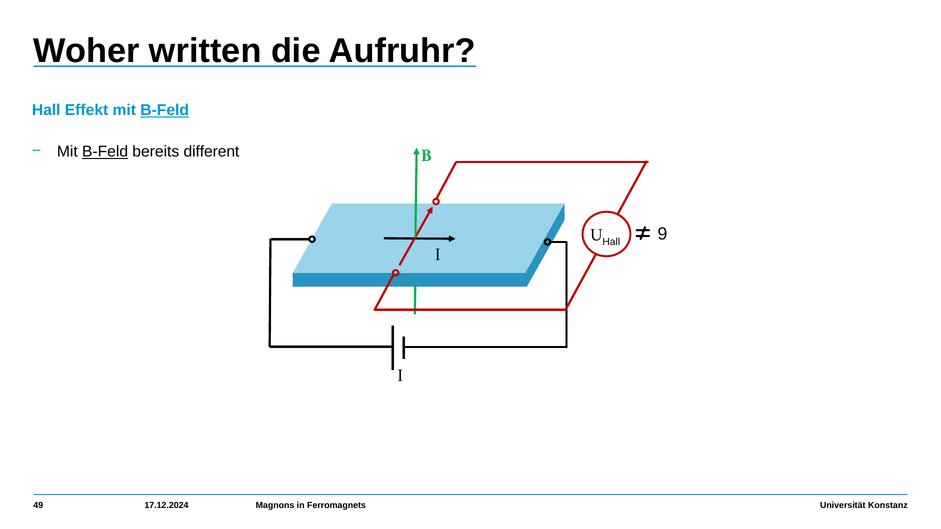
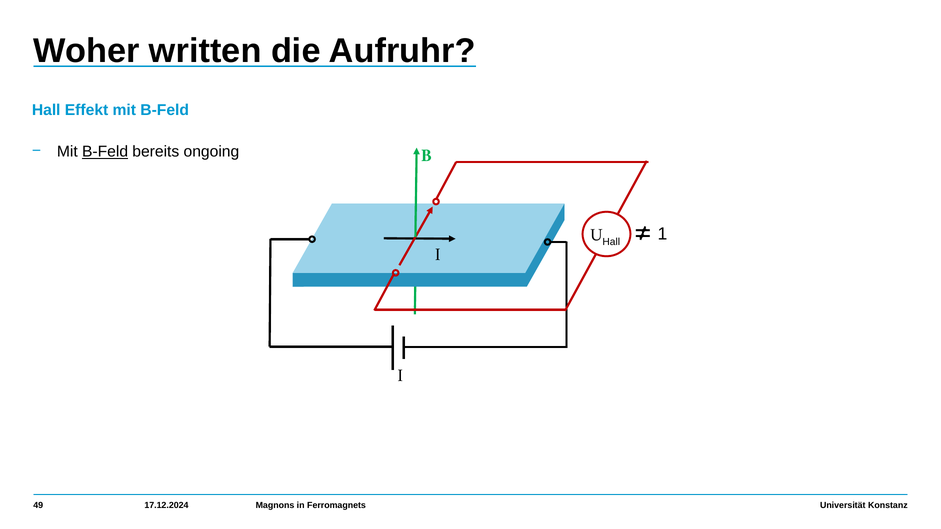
B-Feld underline: present -> none (165, 110)
different: different -> ongoing (211, 152)
9: 9 -> 1 (663, 234)
